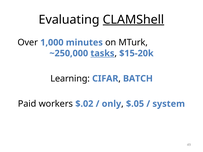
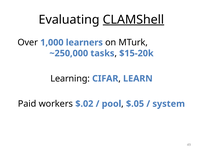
minutes: minutes -> learners (84, 43)
tasks underline: present -> none (102, 53)
BATCH: BATCH -> LEARN (138, 79)
only: only -> pool (112, 104)
